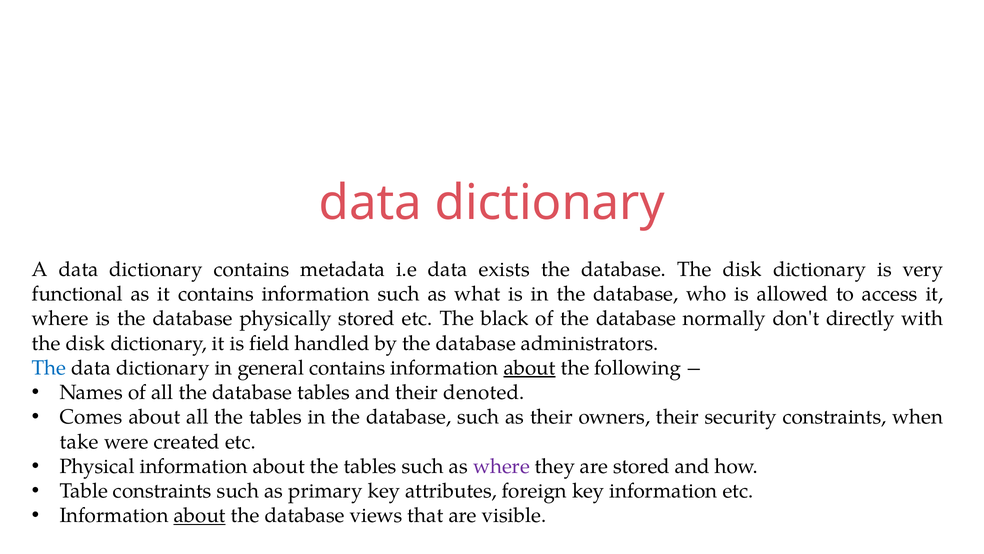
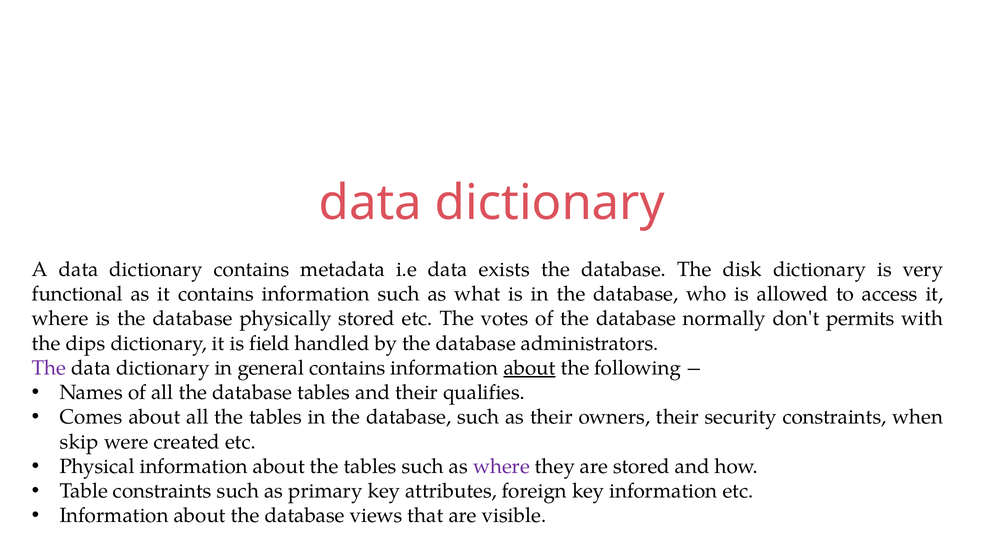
black: black -> votes (505, 318)
directly: directly -> permits (860, 318)
disk: disk -> dips (85, 343)
The colour: blue -> purple (49, 368)
denoted: denoted -> qualifies (484, 392)
take: take -> skip (79, 441)
about underline: present -> none (200, 515)
